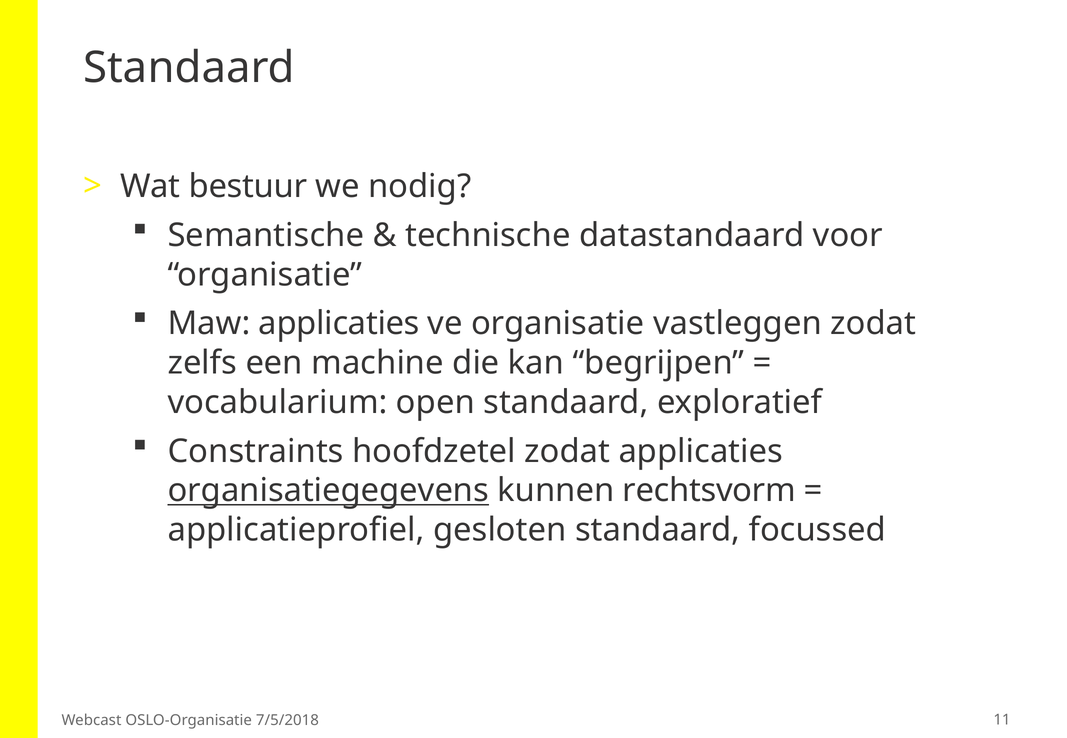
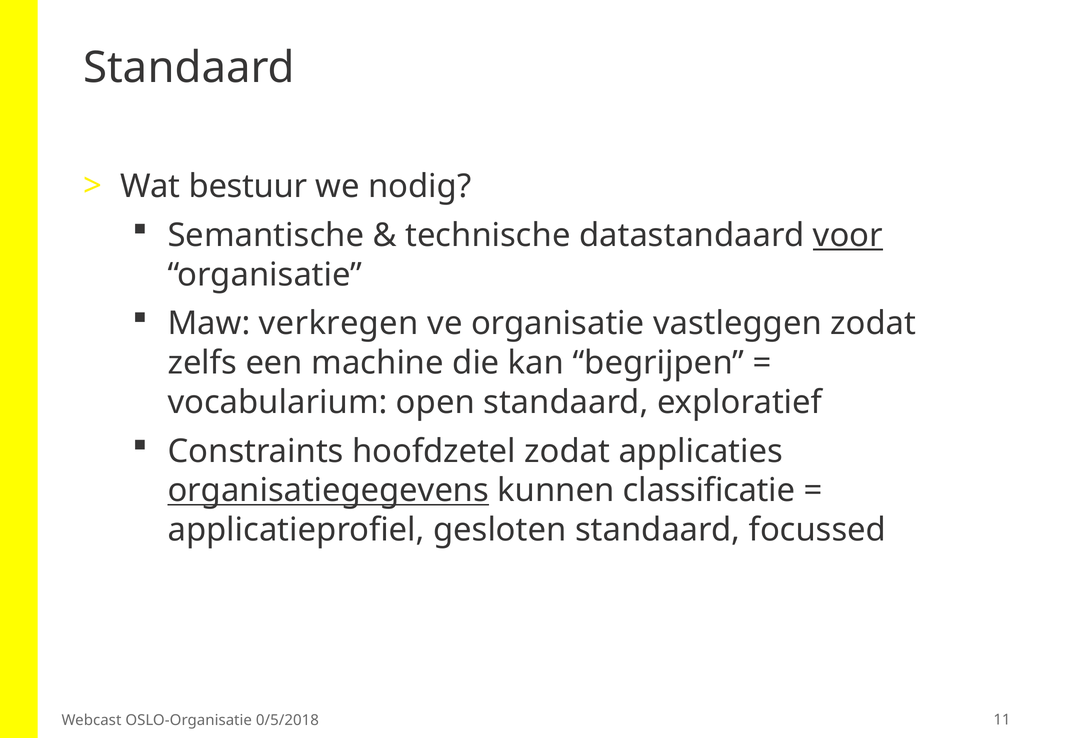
voor underline: none -> present (848, 236)
Maw applicaties: applicaties -> verkregen (339, 324)
rechtsvorm: rechtsvorm -> classificatie (709, 491)
7/5/2018: 7/5/2018 -> 0/5/2018 (287, 721)
